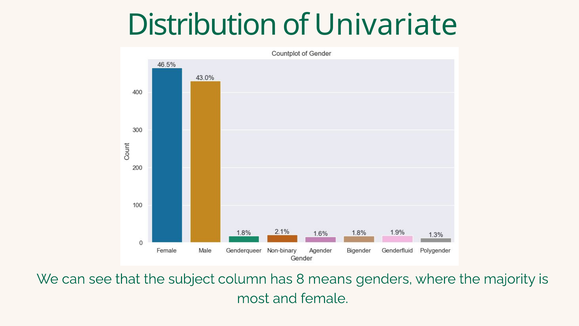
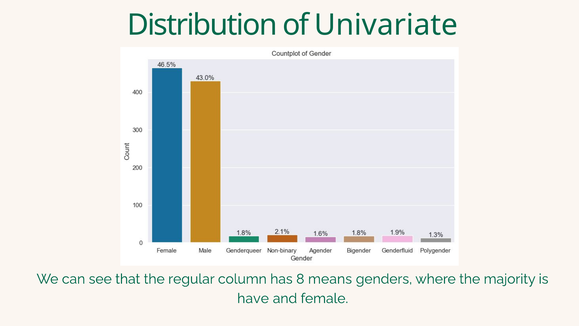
subject: subject -> regular (191, 279)
most: most -> have (253, 298)
